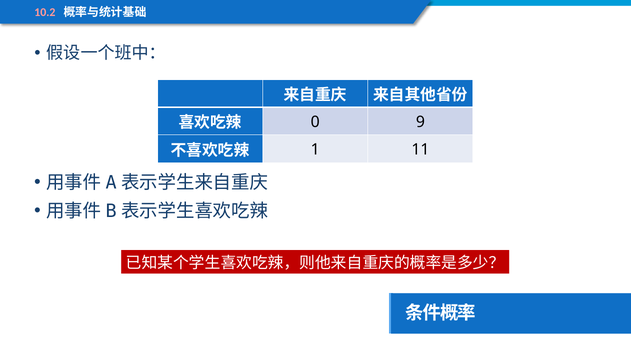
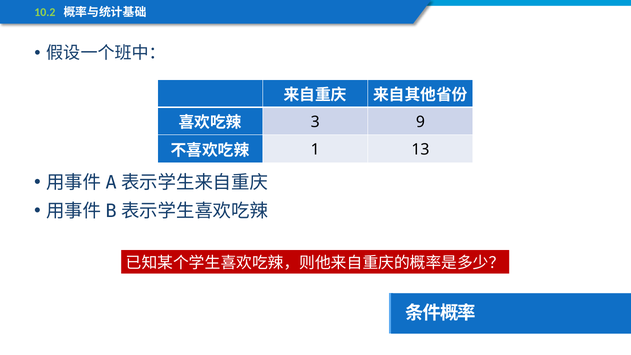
10.2 colour: pink -> light green (45, 12)
0: 0 -> 3 (315, 122)
11: 11 -> 13 (420, 150)
